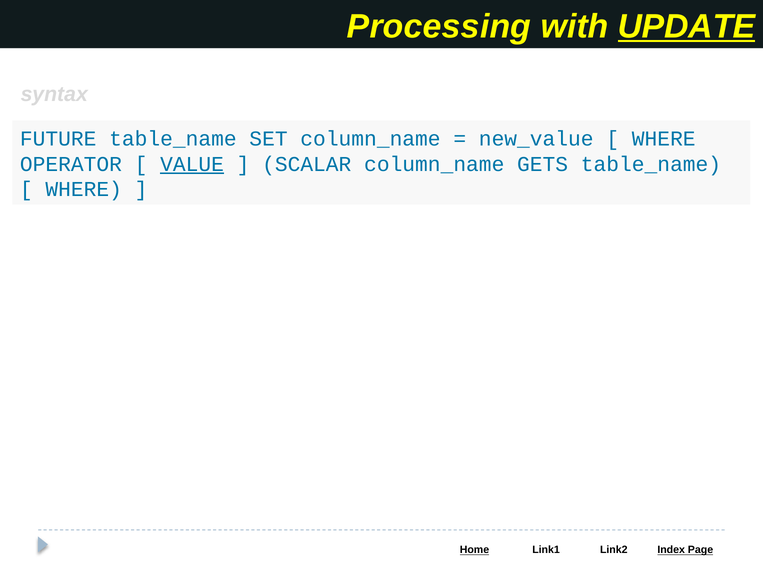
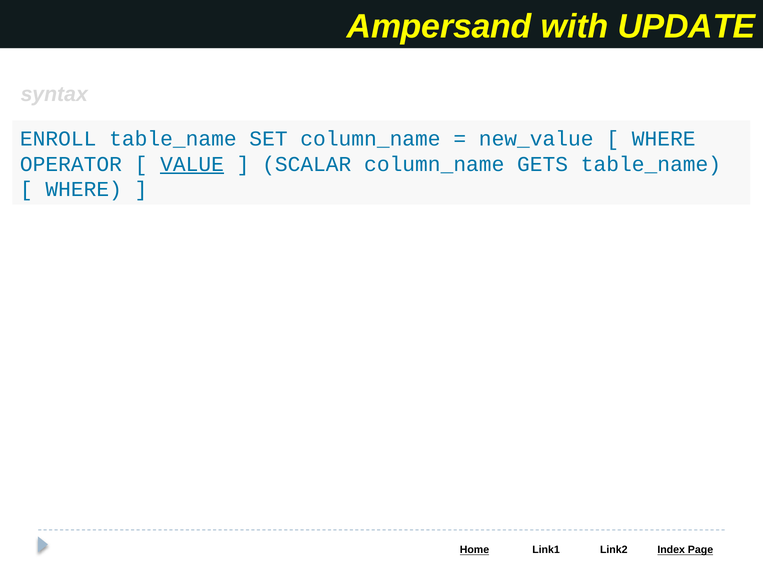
Processing: Processing -> Ampersand (439, 26)
UPDATE underline: present -> none (687, 26)
FUTURE: FUTURE -> ENROLL (58, 139)
